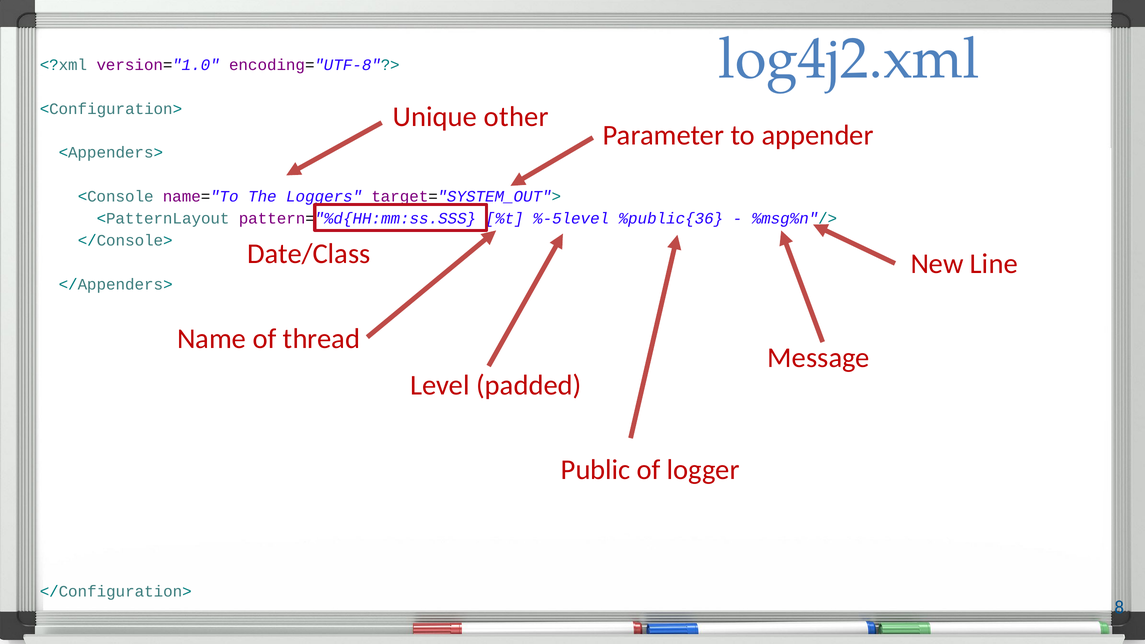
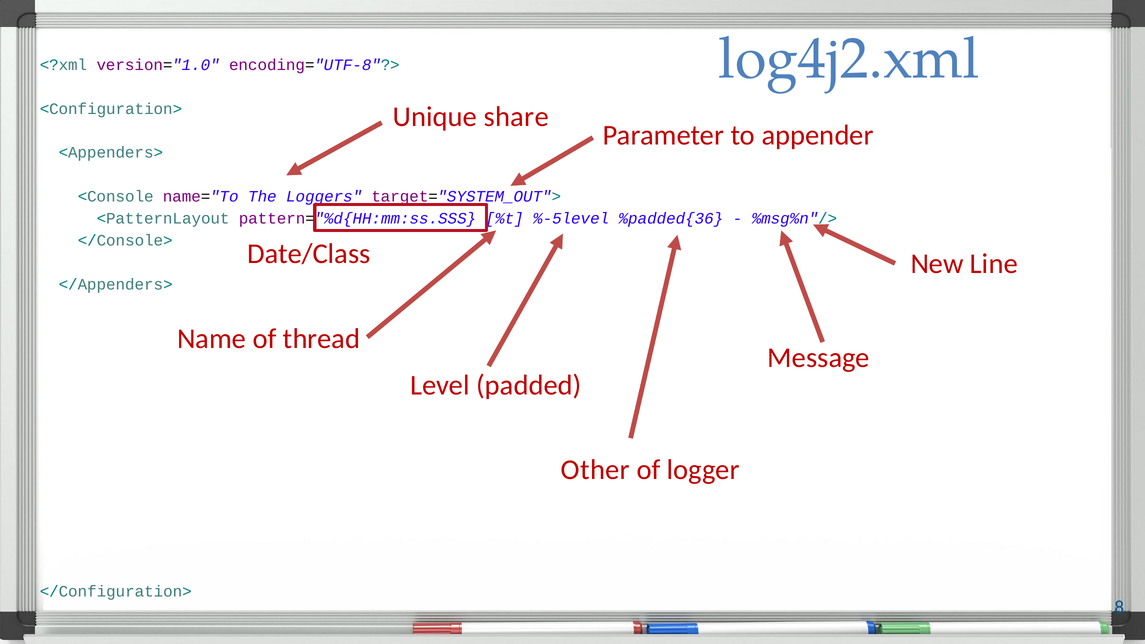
other: other -> share (516, 117)
%public{36: %public{36 -> %padded{36 (671, 219)
Public: Public -> Other (595, 470)
